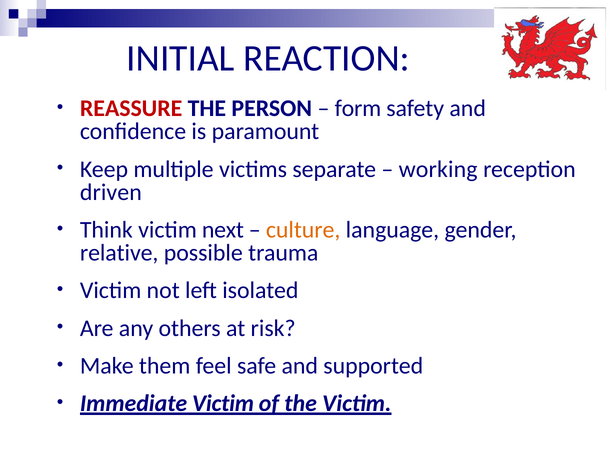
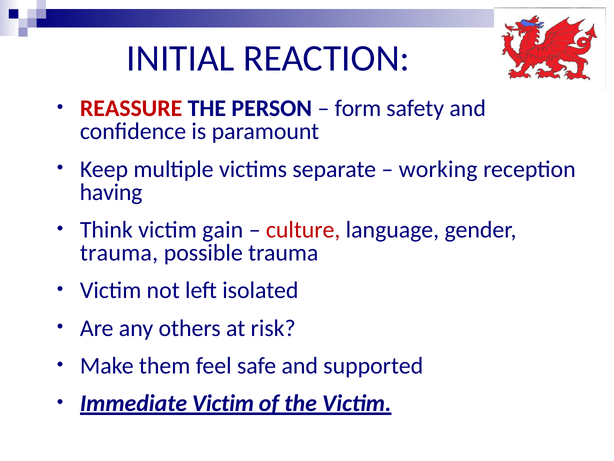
driven: driven -> having (111, 192)
next: next -> gain (223, 230)
culture colour: orange -> red (303, 230)
relative: relative -> trauma (119, 252)
